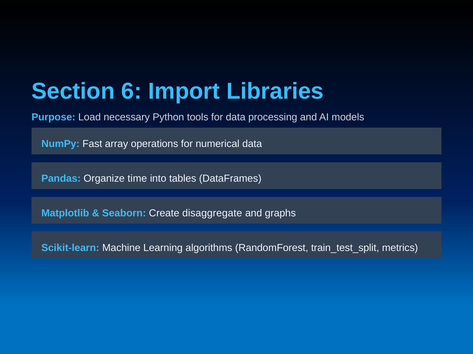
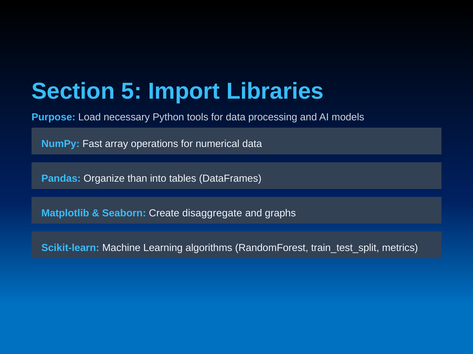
6: 6 -> 5 (131, 91)
time: time -> than (137, 179)
